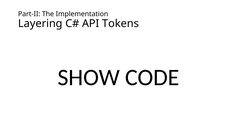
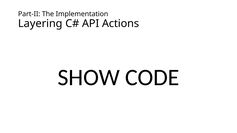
Tokens: Tokens -> Actions (121, 24)
